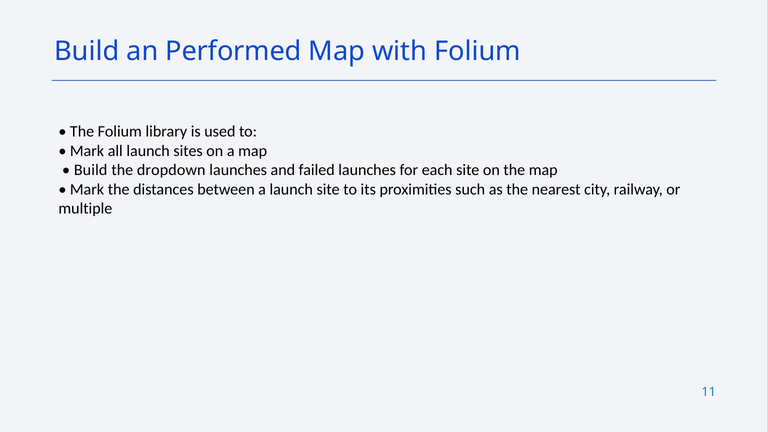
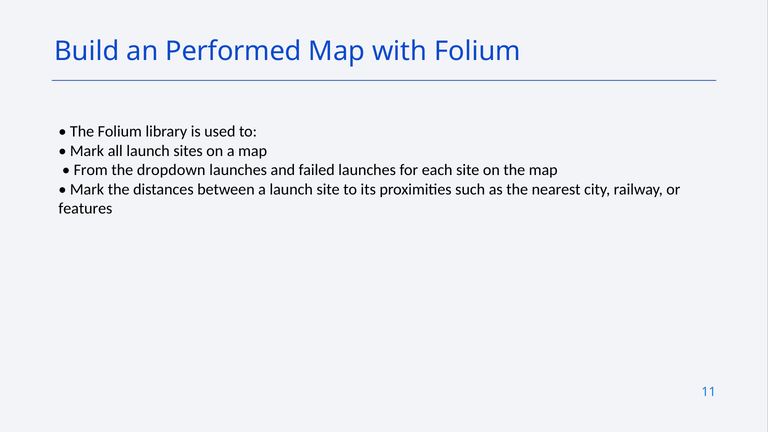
Build: Build -> From (91, 170)
multiple: multiple -> features (85, 209)
